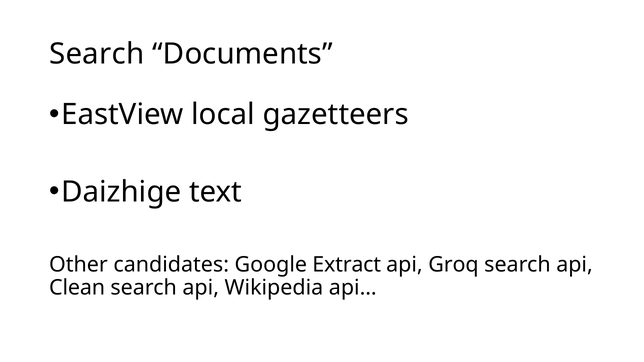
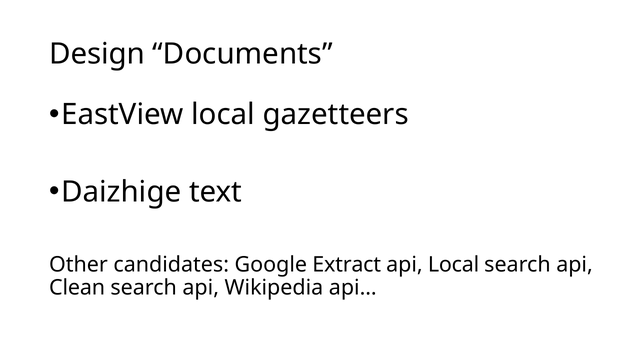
Search: Search -> Design (97, 54)
api Groq: Groq -> Local (454, 265)
